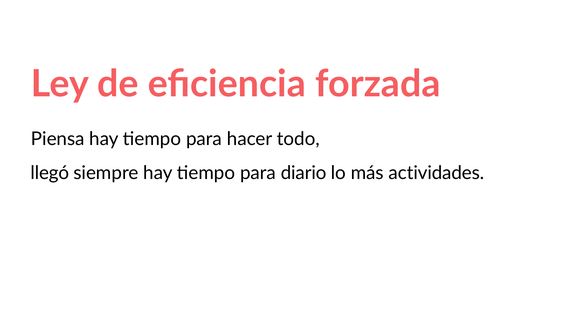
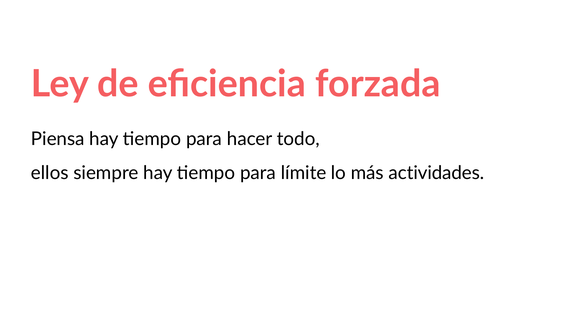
llegó: llegó -> ellos (50, 173)
diario: diario -> límite (304, 173)
